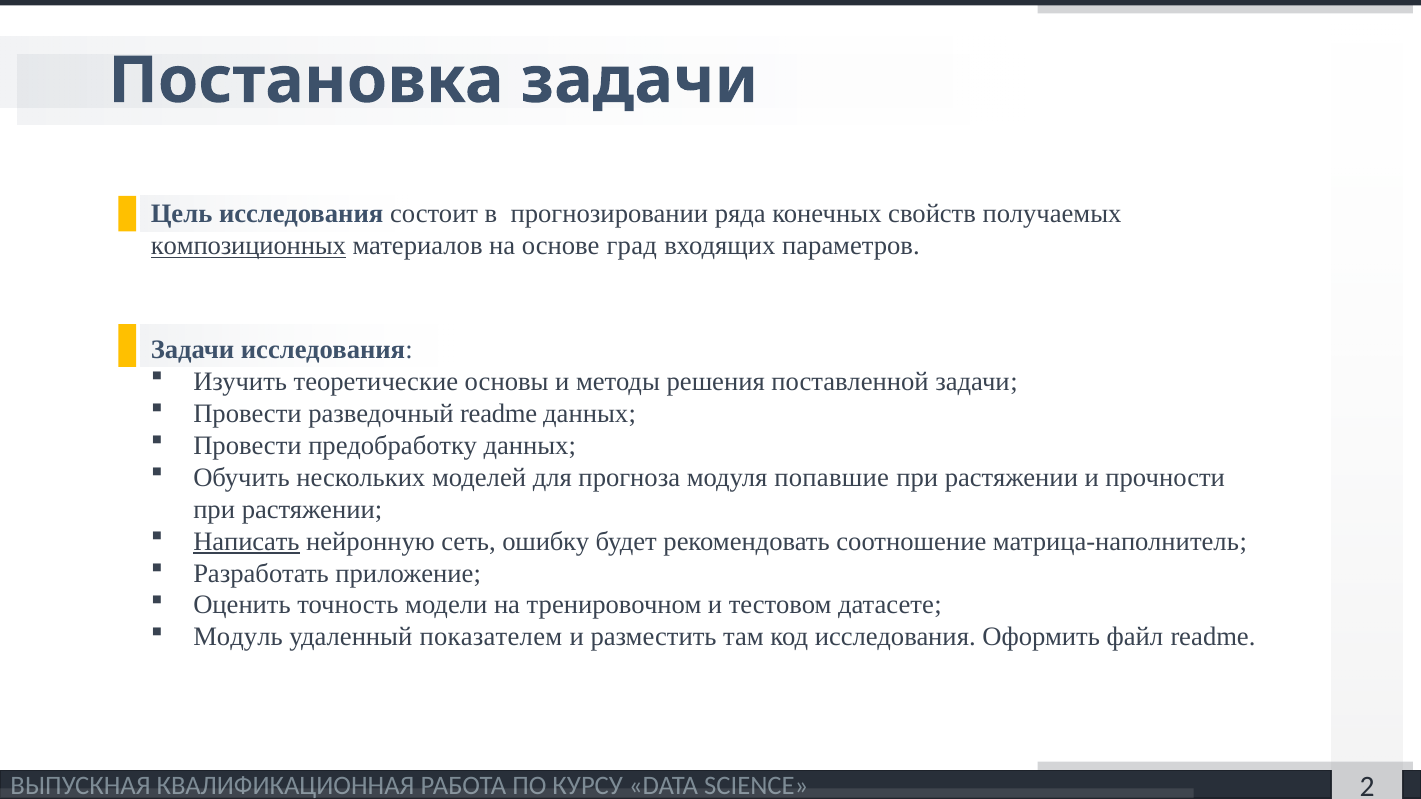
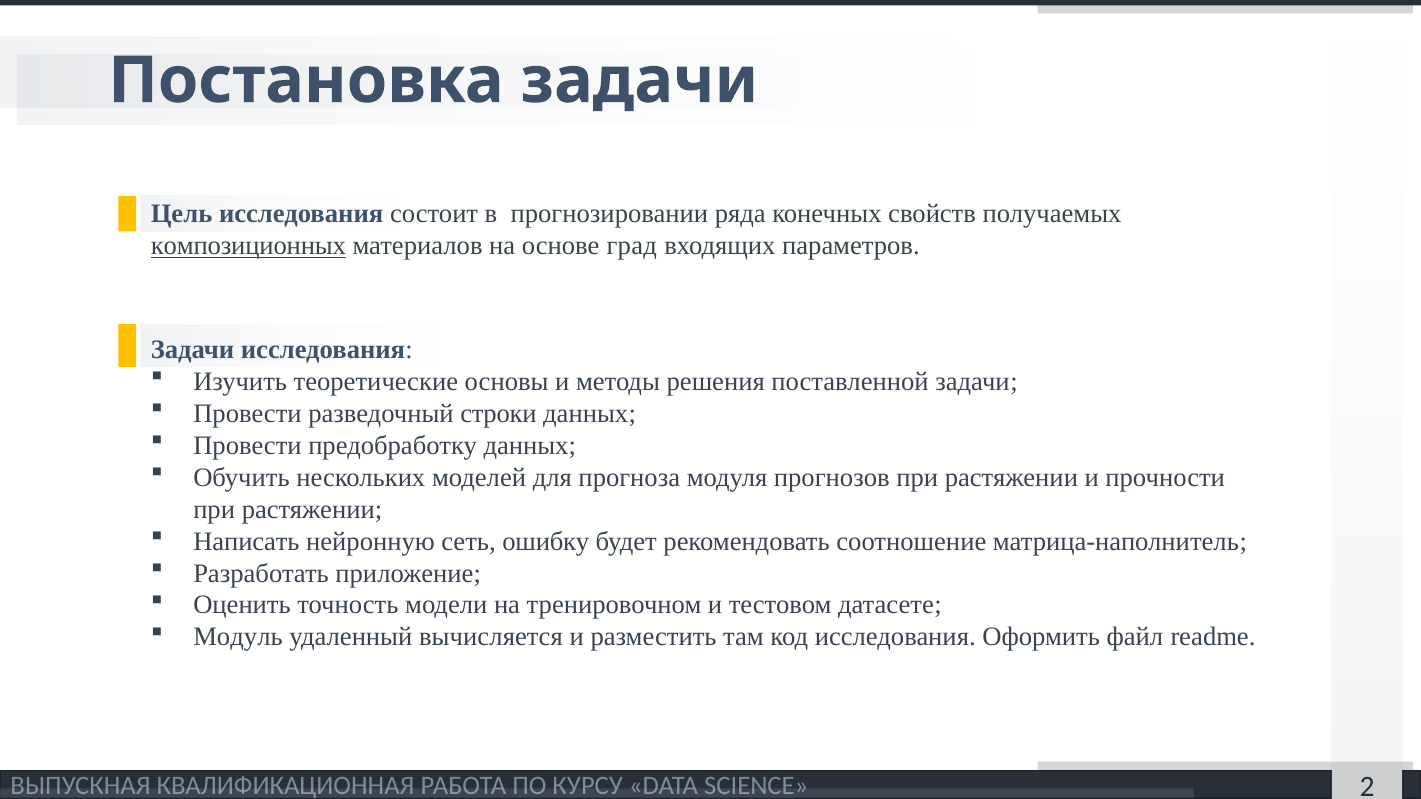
разведочный readme: readme -> строки (499, 414)
попавшие: попавшие -> прогнозов (832, 478)
Написать underline: present -> none (246, 541)
показателем: показателем -> вычисляется (491, 637)
